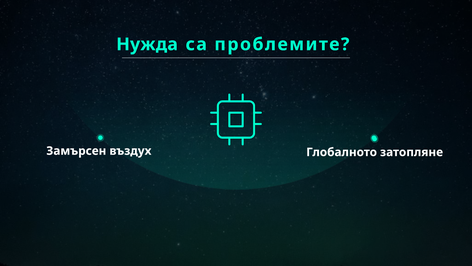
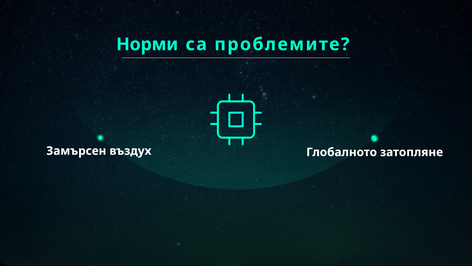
Нужда: Нужда -> Норми (147, 44)
